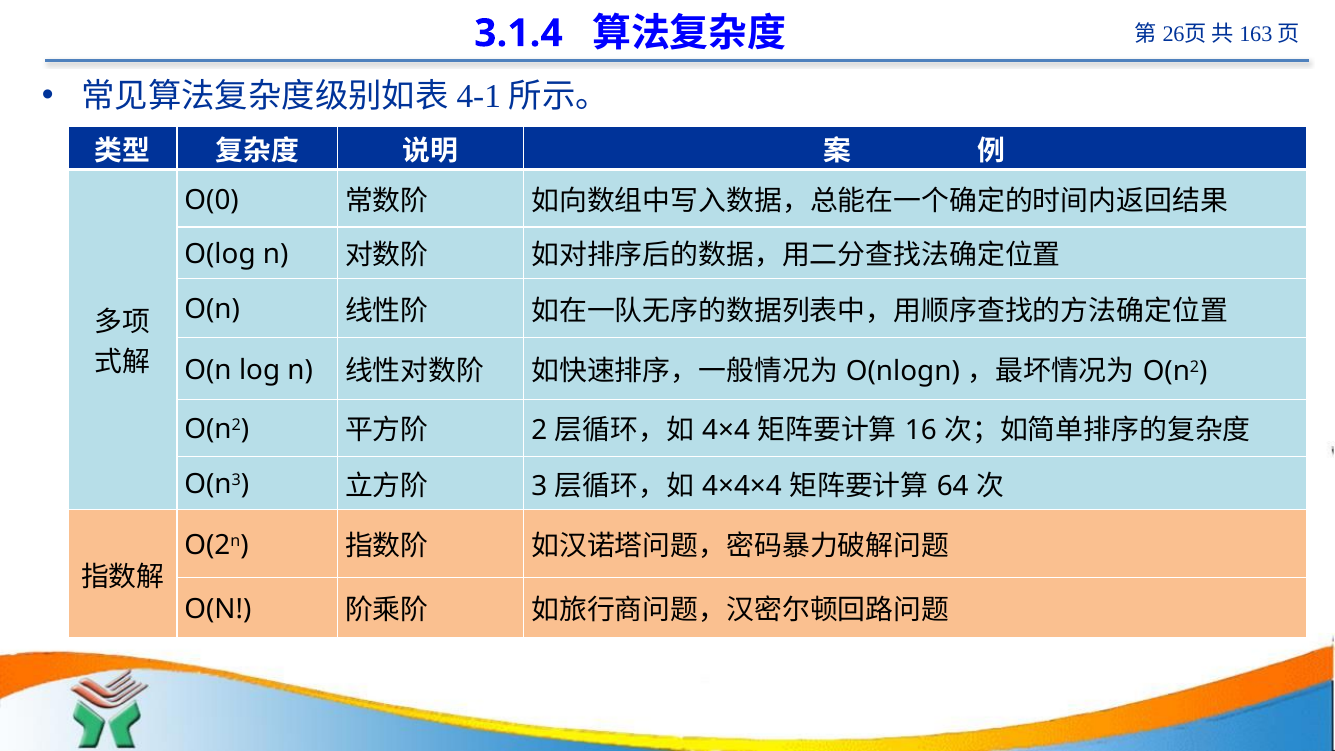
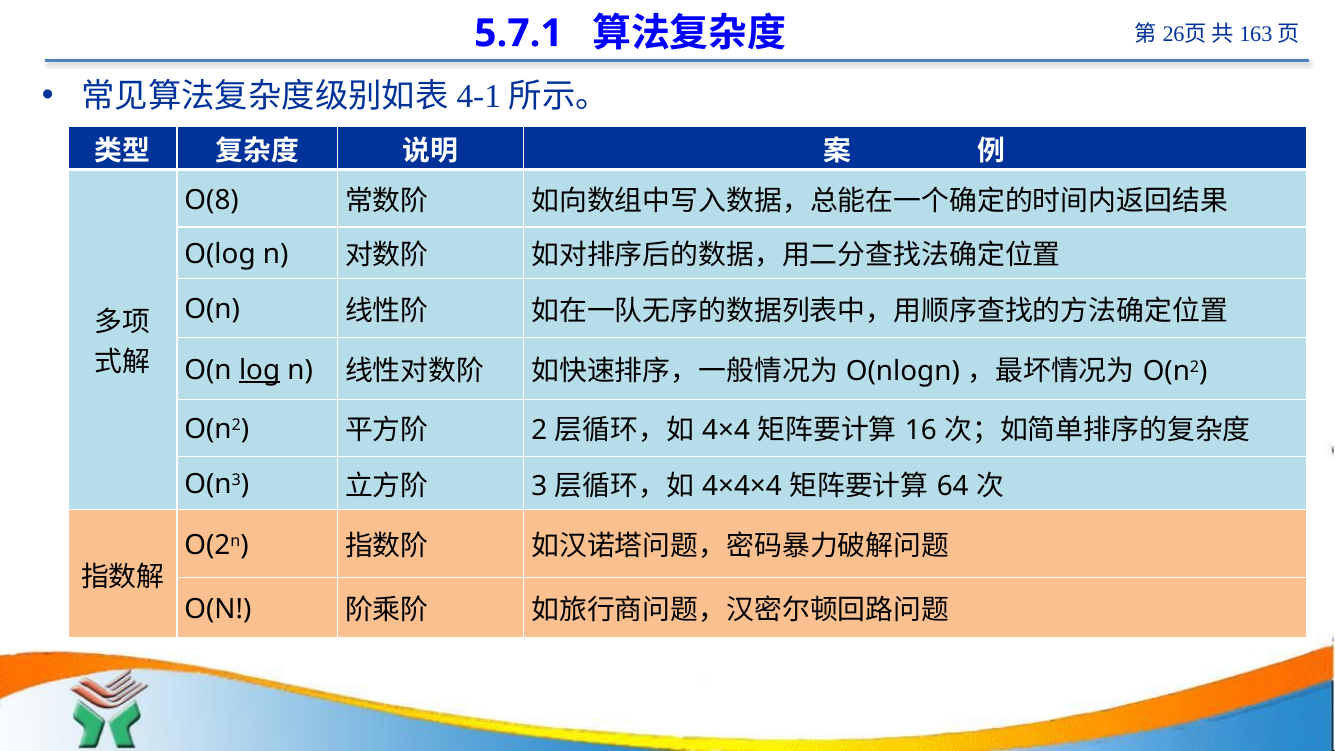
3.1.4: 3.1.4 -> 5.7.1 (518, 33)
Ο(0: Ο(0 -> Ο(8 (212, 200)
log underline: none -> present (260, 370)
